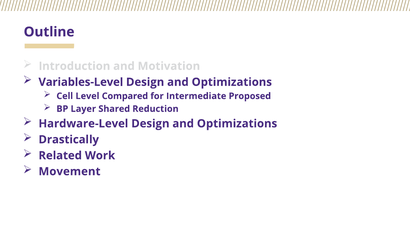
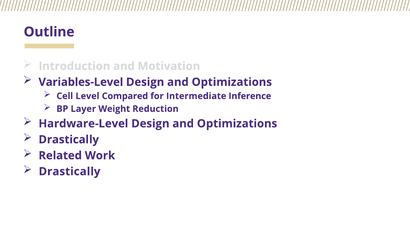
Proposed: Proposed -> Inference (250, 96)
Shared: Shared -> Weight (114, 109)
Movement: Movement -> Drastically (70, 171)
